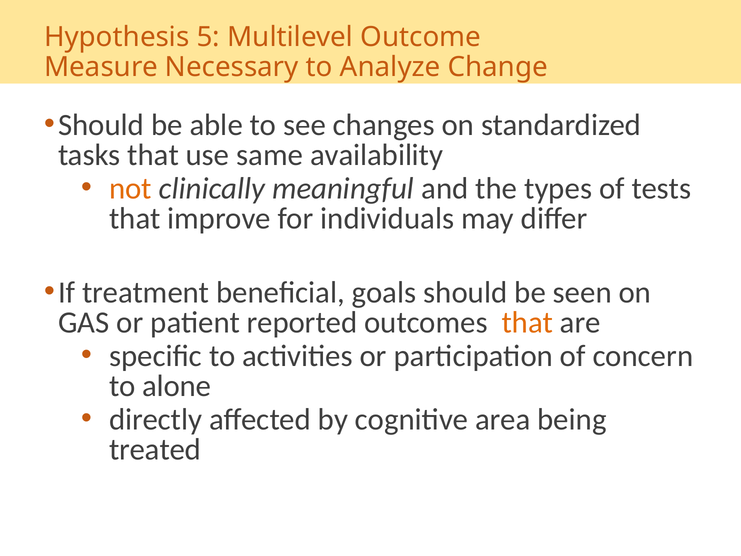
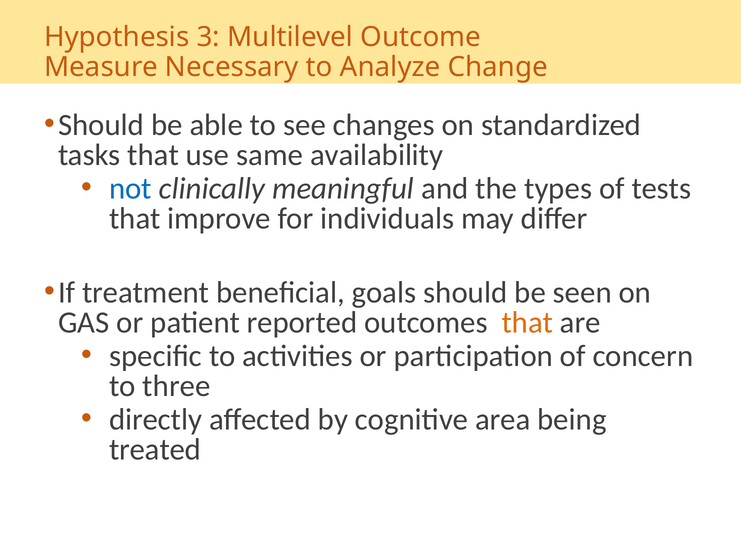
5: 5 -> 3 (208, 37)
not colour: orange -> blue (130, 188)
alone: alone -> three (177, 386)
